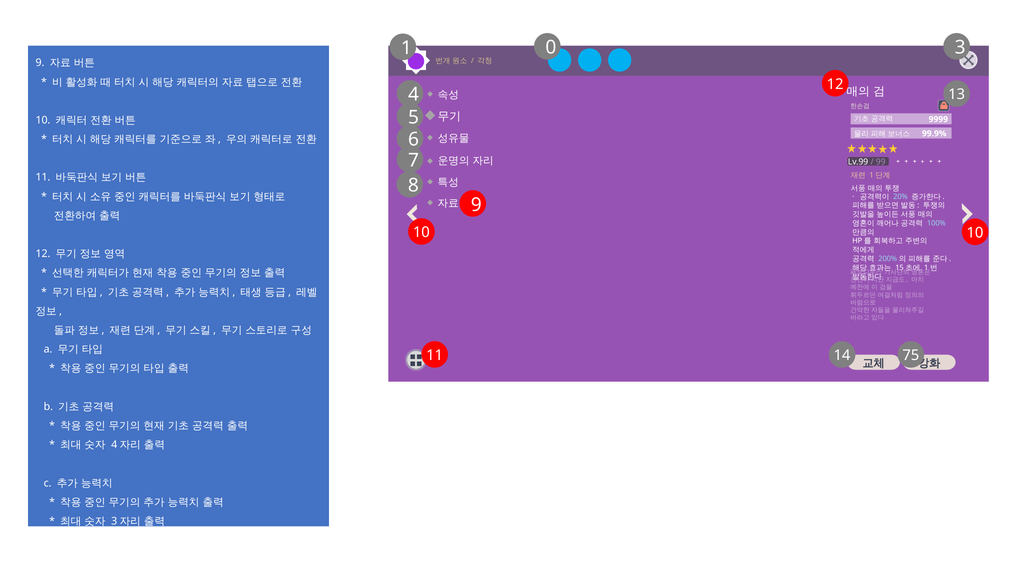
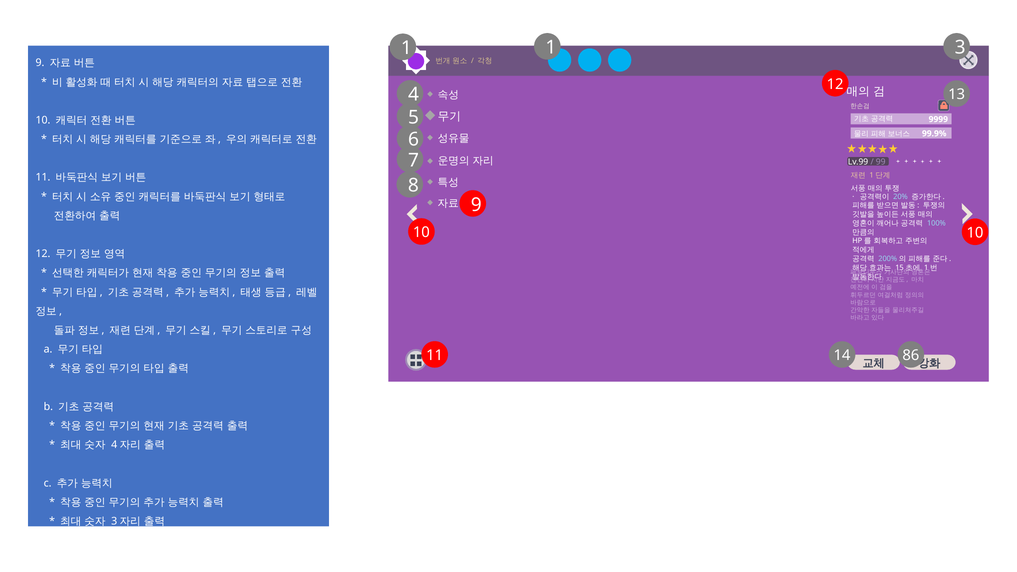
1 0: 0 -> 1 (551, 48)
75: 75 -> 86 (911, 355)
